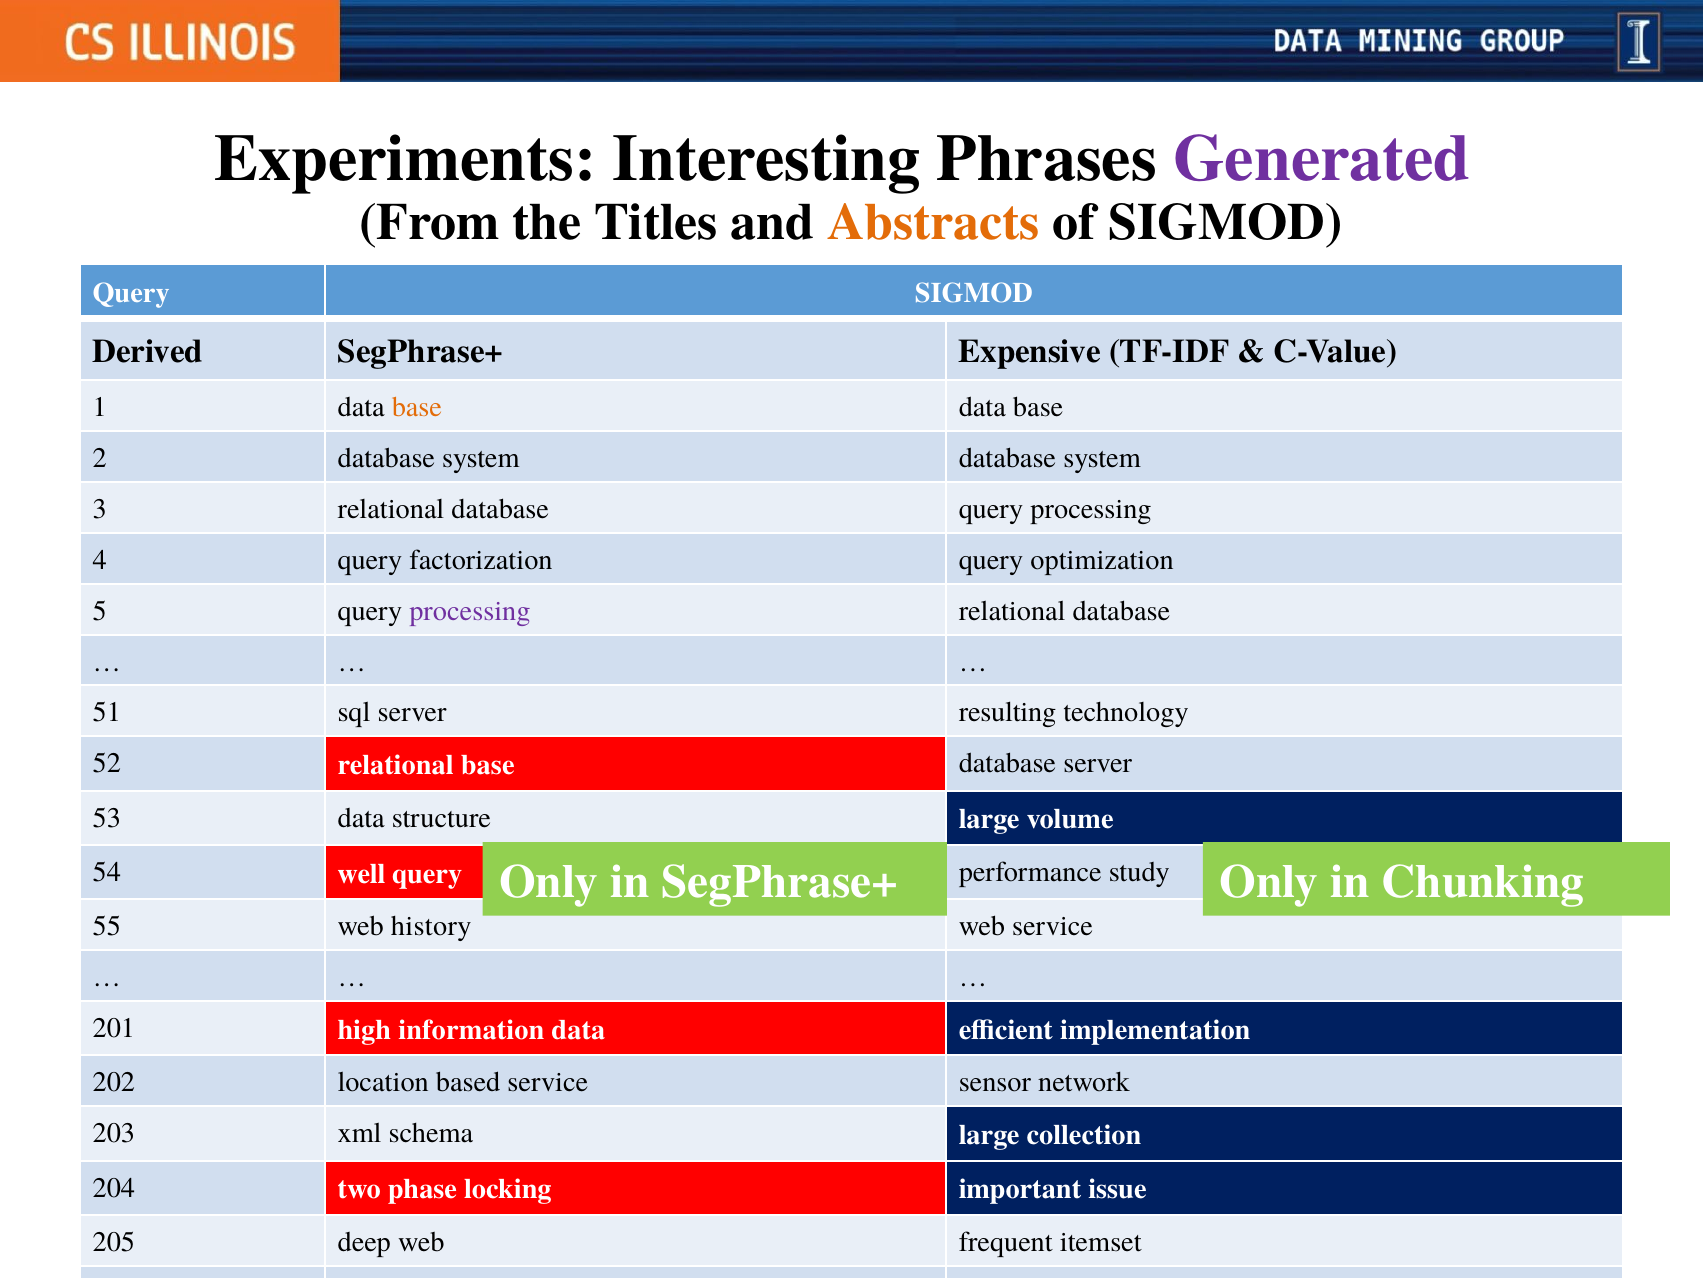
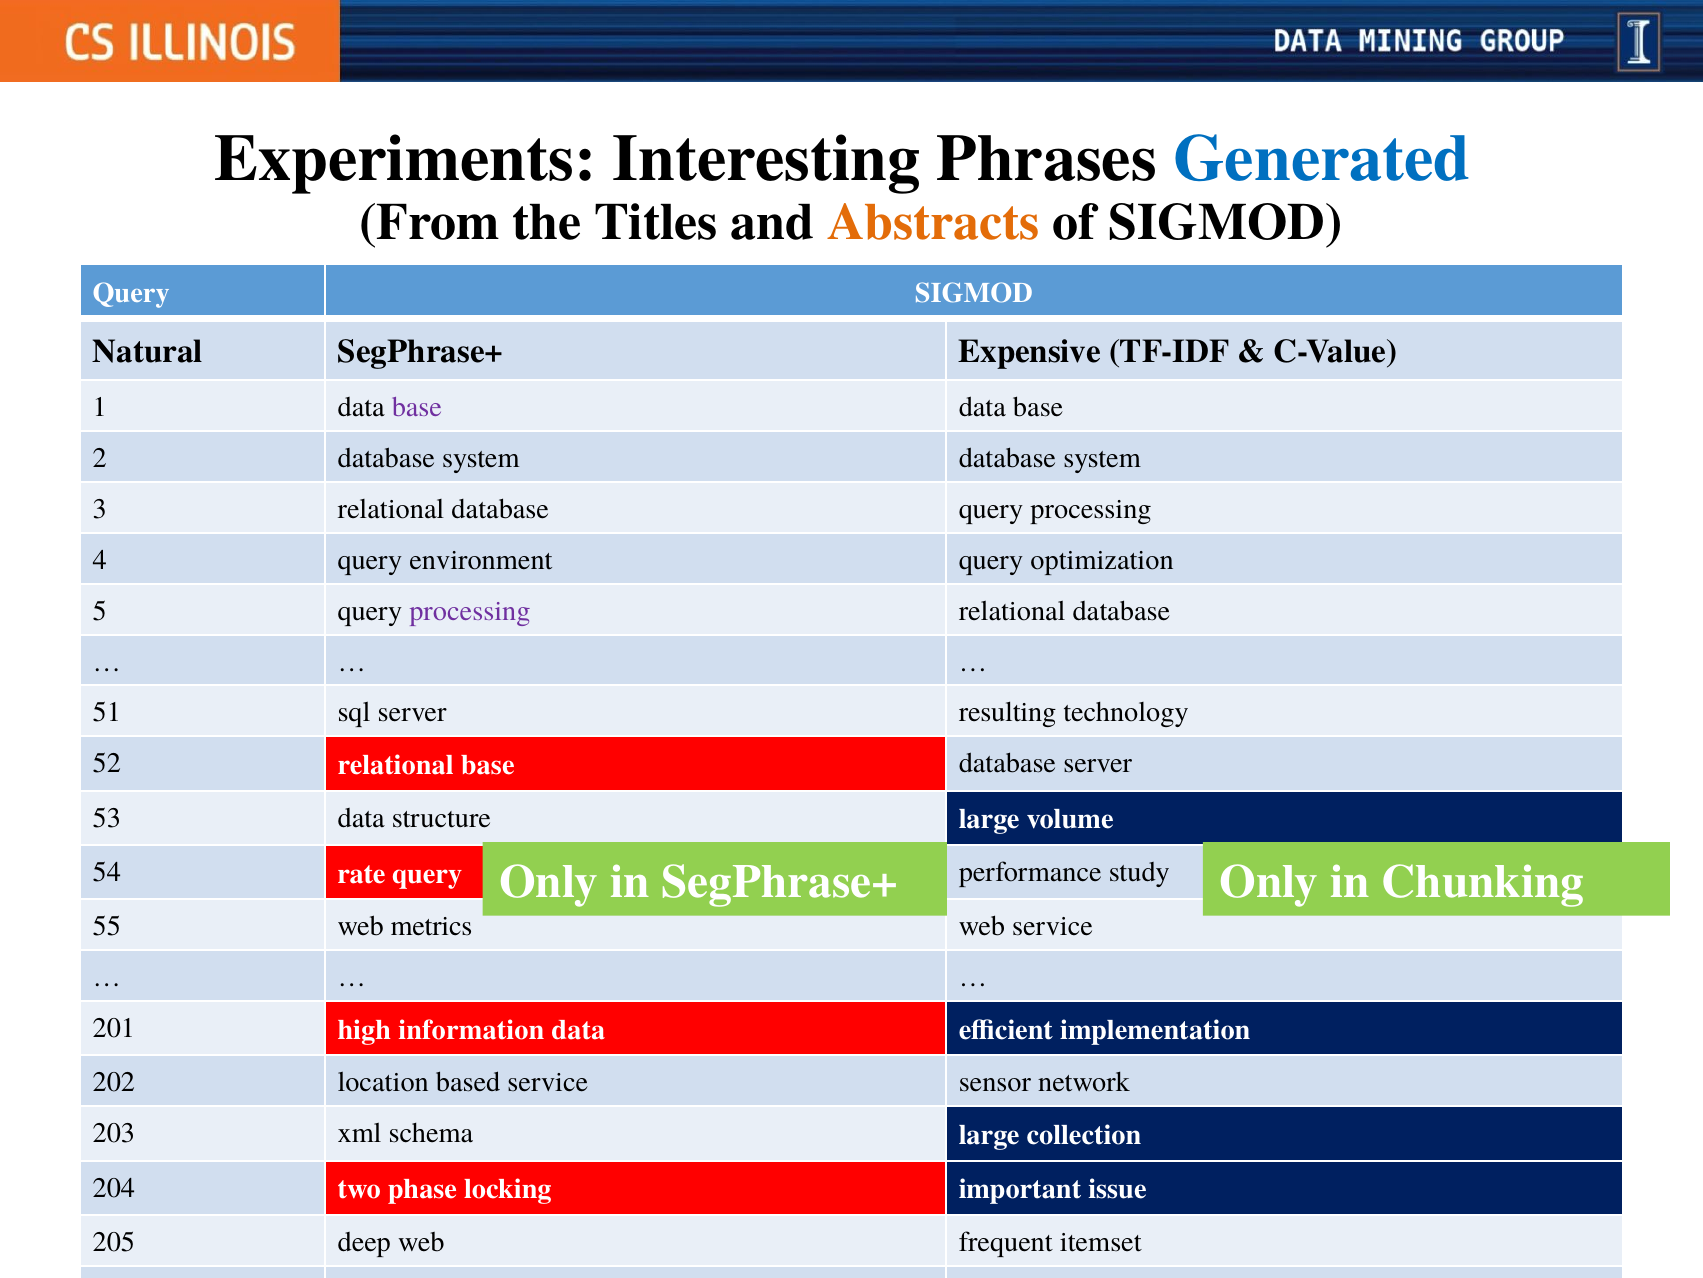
Generated colour: purple -> blue (1322, 158)
Derived: Derived -> Natural (148, 351)
base colour: orange -> purple (417, 407)
factorization: factorization -> environment (481, 560)
well: well -> rate (361, 873)
history: history -> metrics (431, 926)
